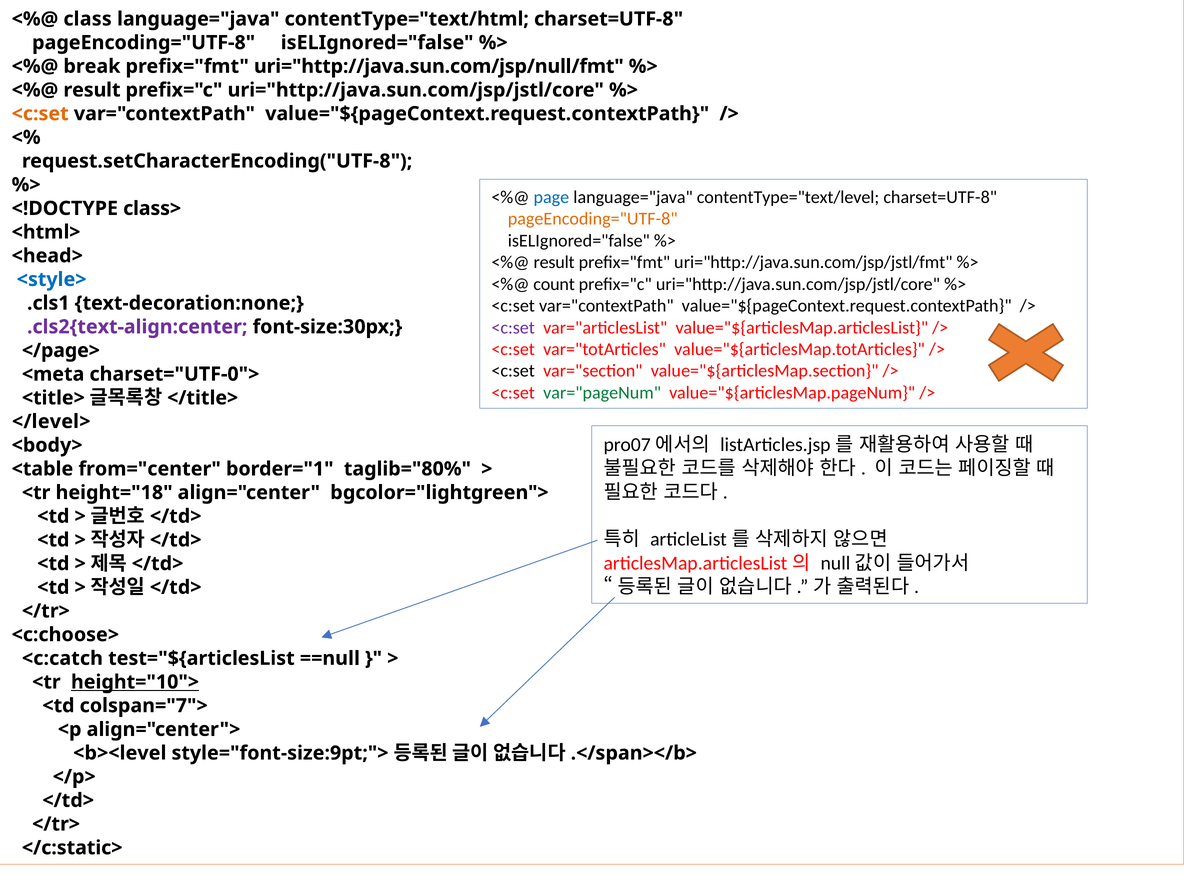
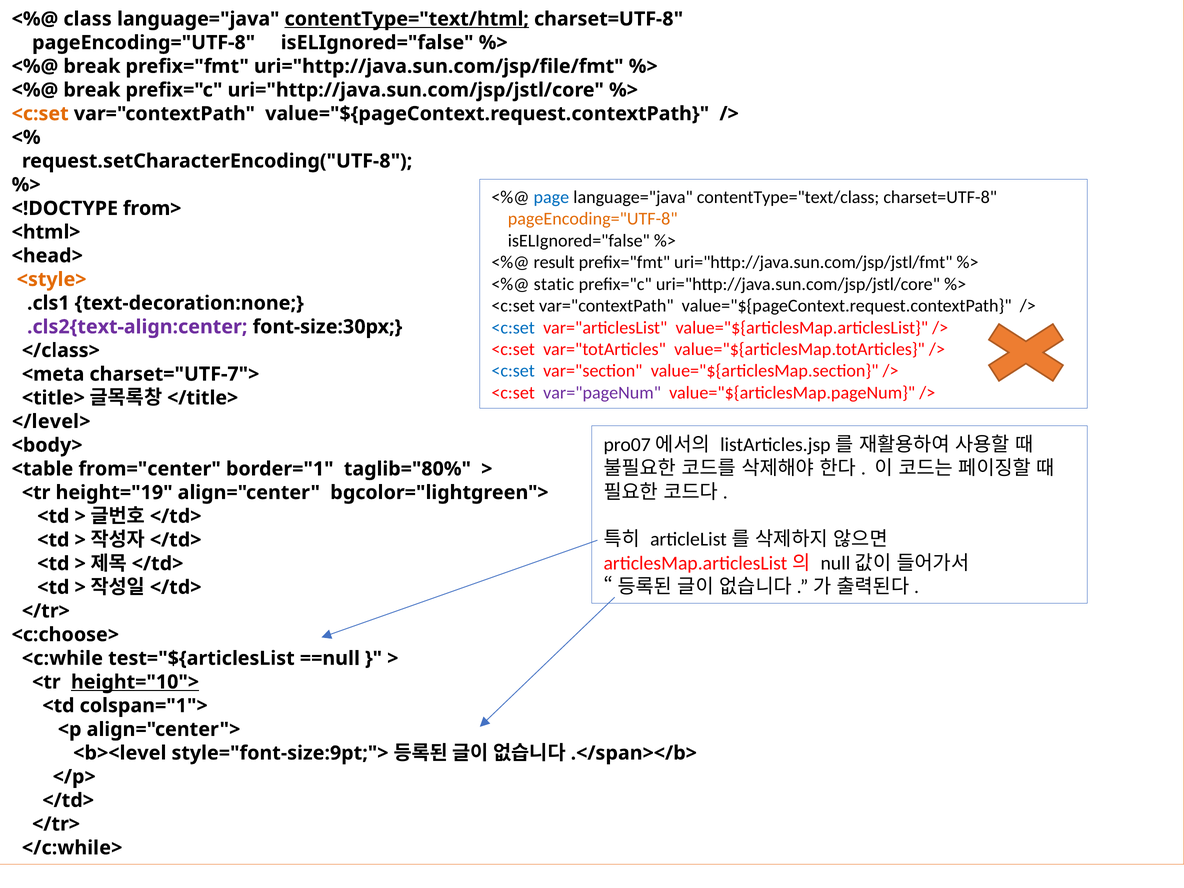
contentType="text/html underline: none -> present (407, 19)
uri="http://java.sun.com/jsp/null/fmt: uri="http://java.sun.com/jsp/null/fmt -> uri="http://java.sun.com/jsp/file/fmt (439, 66)
result: result -> break (92, 90)
contentType="text/level: contentType="text/level -> contentType="text/class (788, 197)
class>: class> -> from> (152, 208)
<style> colour: blue -> orange (52, 279)
count: count -> static (554, 284)
<c:set colour: purple -> blue (513, 328)
</page>: </page> -> </class> (61, 351)
<c:set colour: black -> blue (513, 371)
charset="UTF-0">: charset="UTF-0"> -> charset="UTF-7"> (174, 374)
var="pageNum colour: green -> purple (602, 393)
height="18: height="18 -> height="19 (114, 493)
<c:catch: <c:catch -> <c:while (62, 658)
colspan="7">: colspan="7"> -> colspan="1"> (144, 706)
</c:static>: </c:static> -> </c:while> (72, 848)
